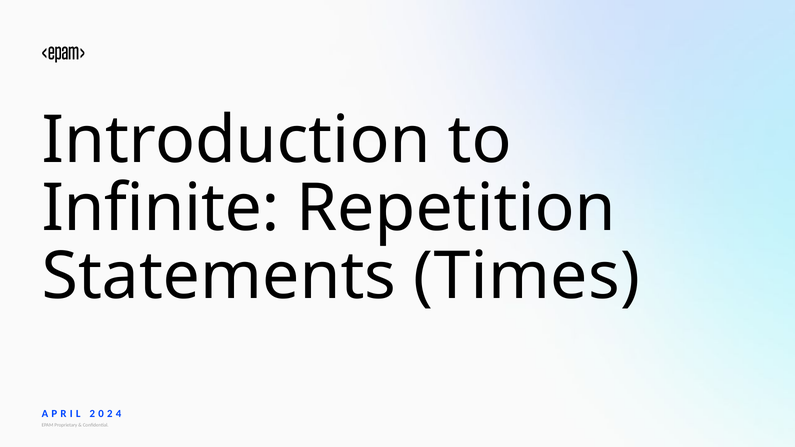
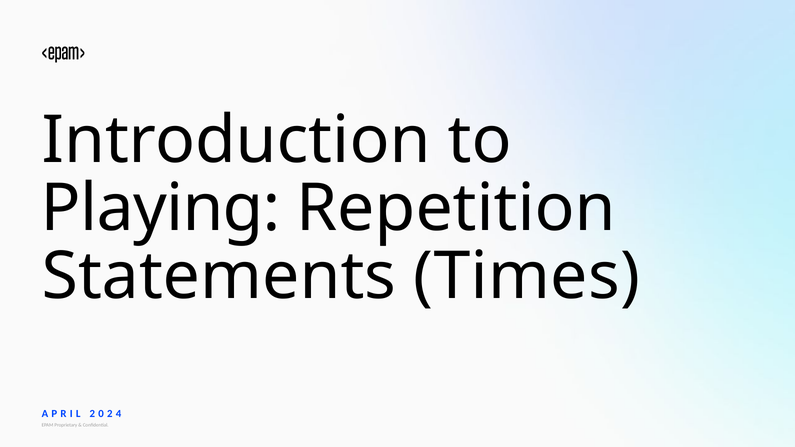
Infinite: Infinite -> Playing (161, 209)
